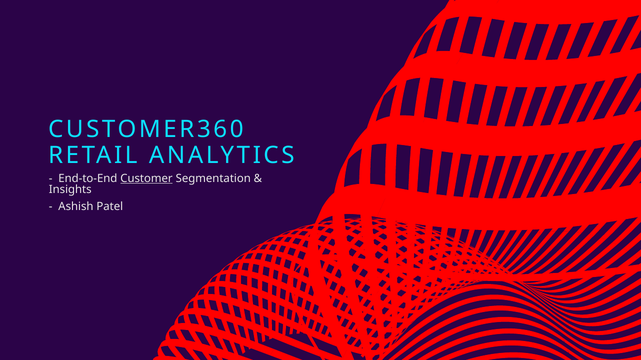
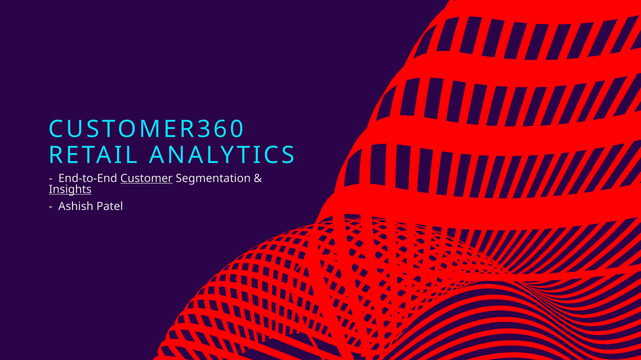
Insights underline: none -> present (70, 190)
